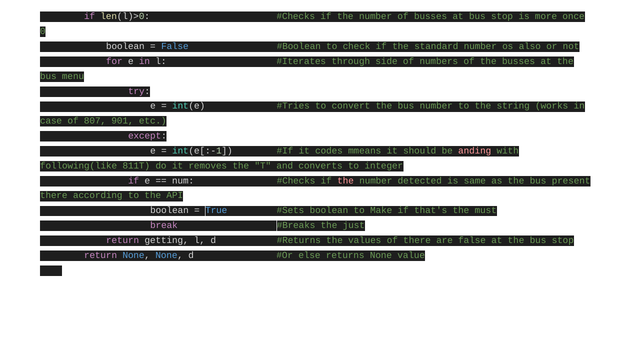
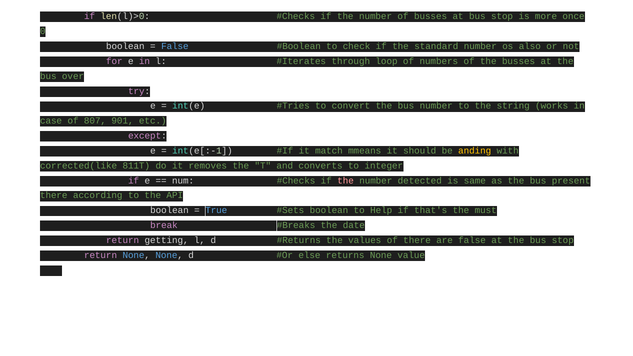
side: side -> loop (387, 61)
menu: menu -> over (73, 76)
codes: codes -> match (329, 151)
anding colour: pink -> yellow (475, 151)
following(like: following(like -> corrected(like (79, 166)
Make: Make -> Help (381, 210)
just: just -> date (354, 225)
